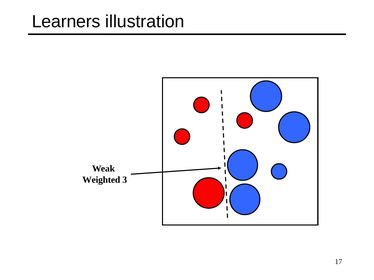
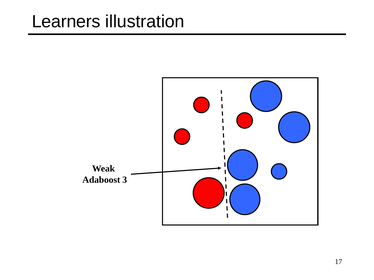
Weighted: Weighted -> Adaboost (101, 180)
